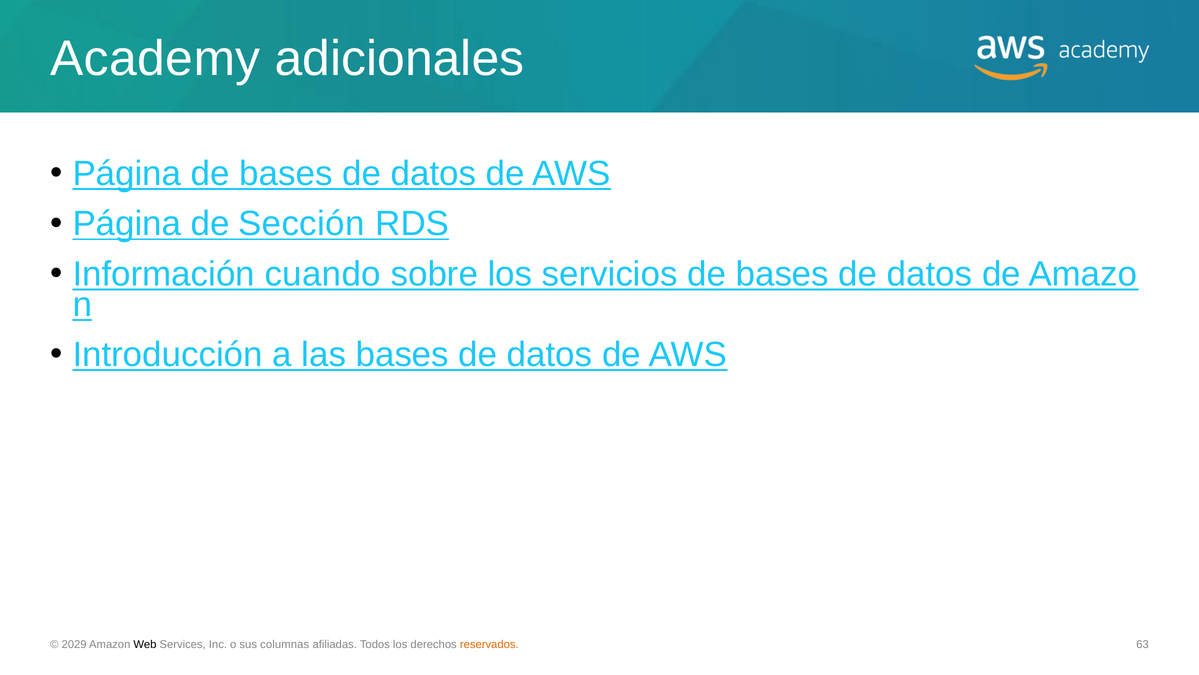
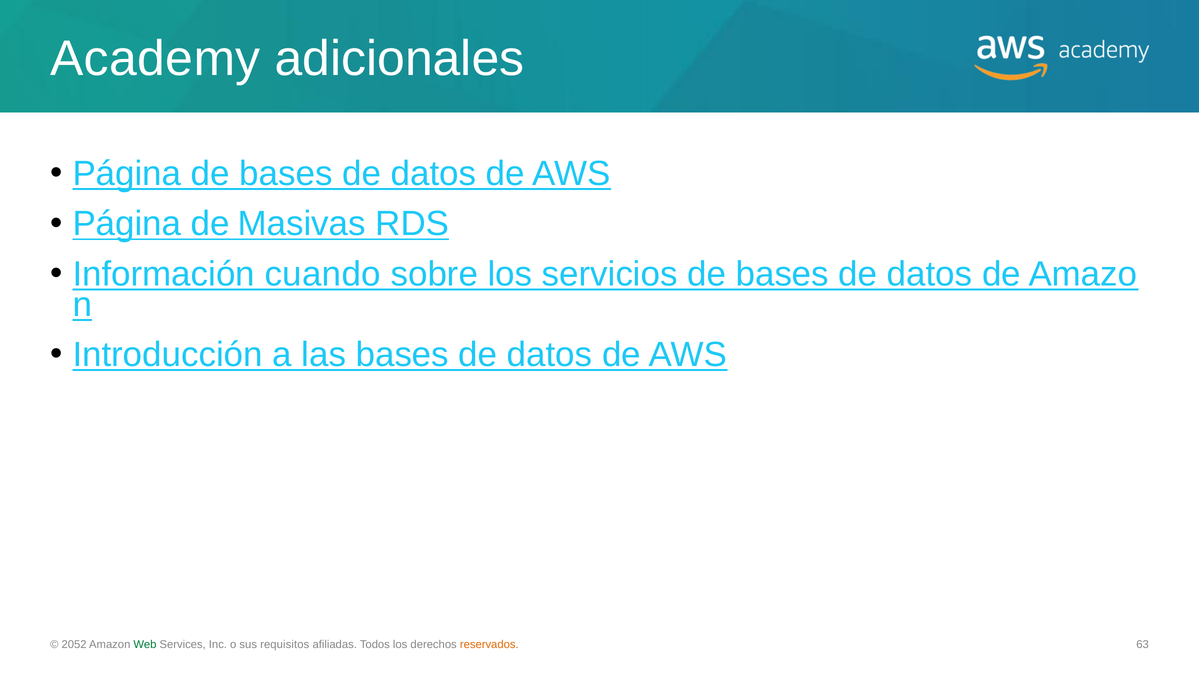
Sección: Sección -> Masivas (302, 224)
2029: 2029 -> 2052 (74, 644)
Web colour: black -> green (145, 644)
columnas: columnas -> requisitos (285, 644)
